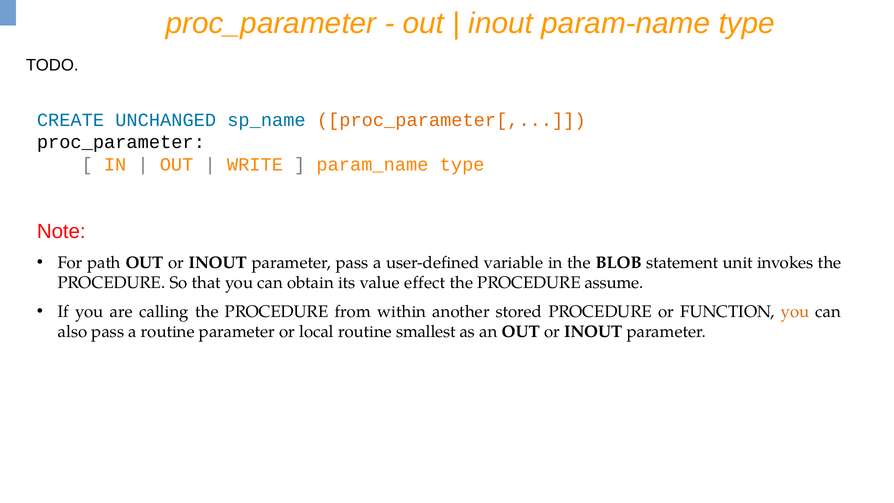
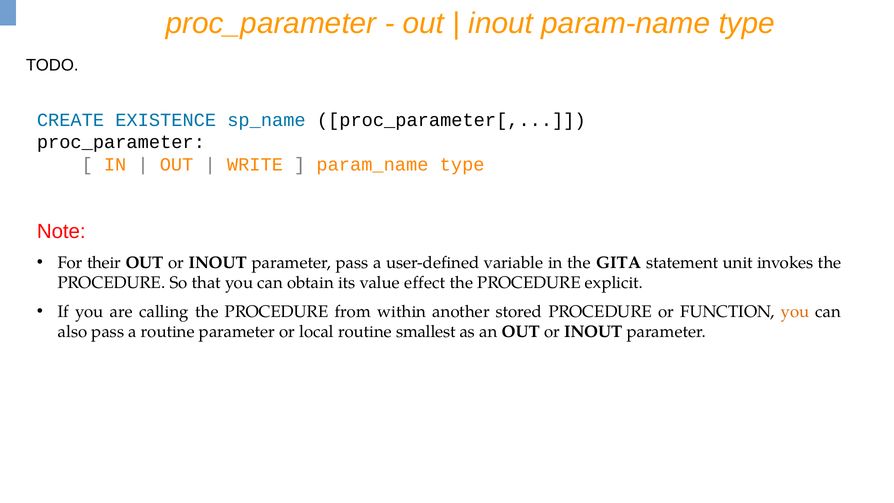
UNCHANGED: UNCHANGED -> EXISTENCE (166, 120)
proc_parameter[ colour: orange -> black (451, 120)
path: path -> their (104, 263)
BLOB: BLOB -> GITA (619, 263)
assume: assume -> explicit (614, 283)
